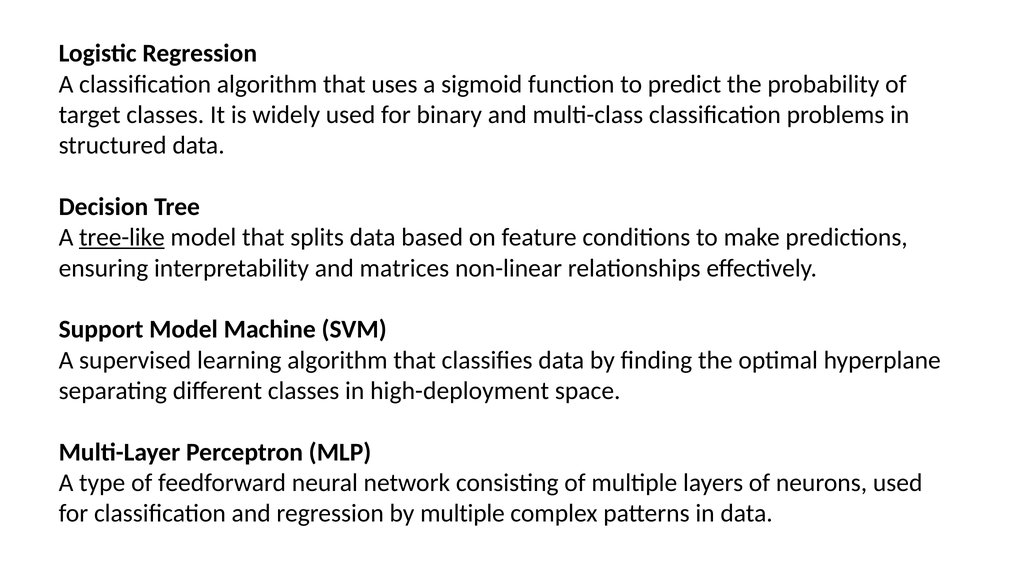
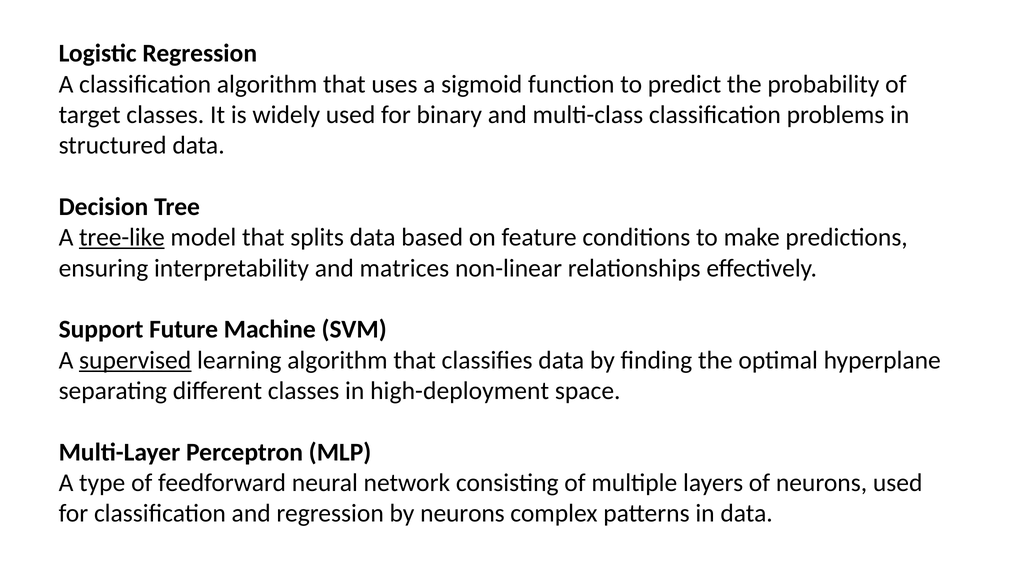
Support Model: Model -> Future (184, 329)
supervised underline: none -> present (135, 360)
by multiple: multiple -> neurons (462, 513)
